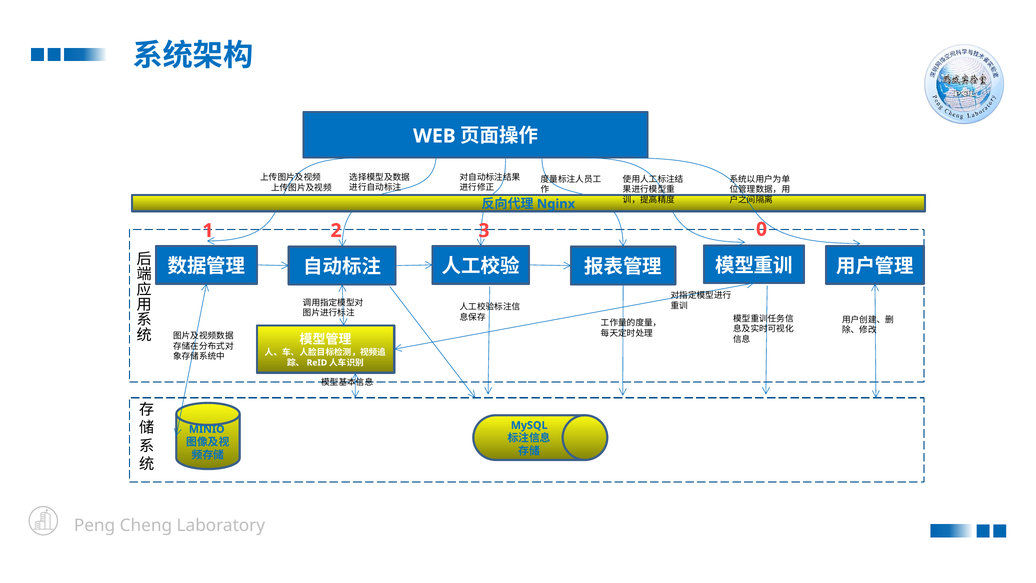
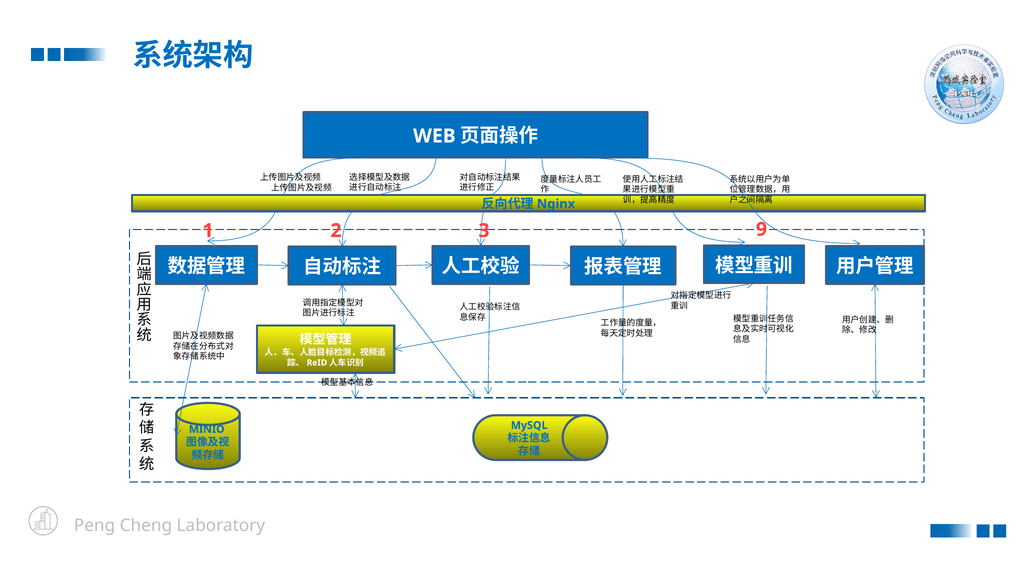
0: 0 -> 9 (762, 229)
